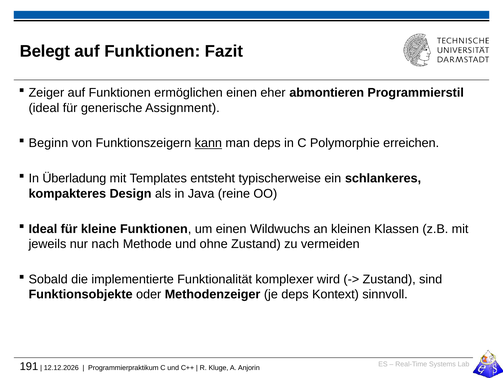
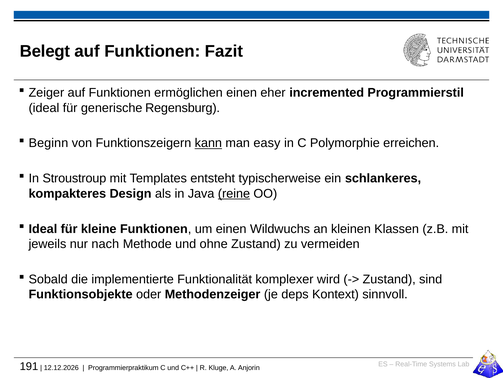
abmontieren: abmontieren -> incremented (327, 93)
Assignment: Assignment -> Regensburg (183, 108)
man deps: deps -> easy (267, 143)
Überladung: Überladung -> Stroustroup (74, 178)
reine underline: none -> present (234, 193)
